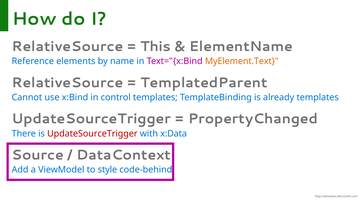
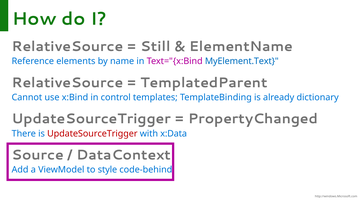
This: This -> Still (155, 46)
MyElement.Text colour: orange -> blue (242, 61)
already templates: templates -> dictionary (318, 97)
